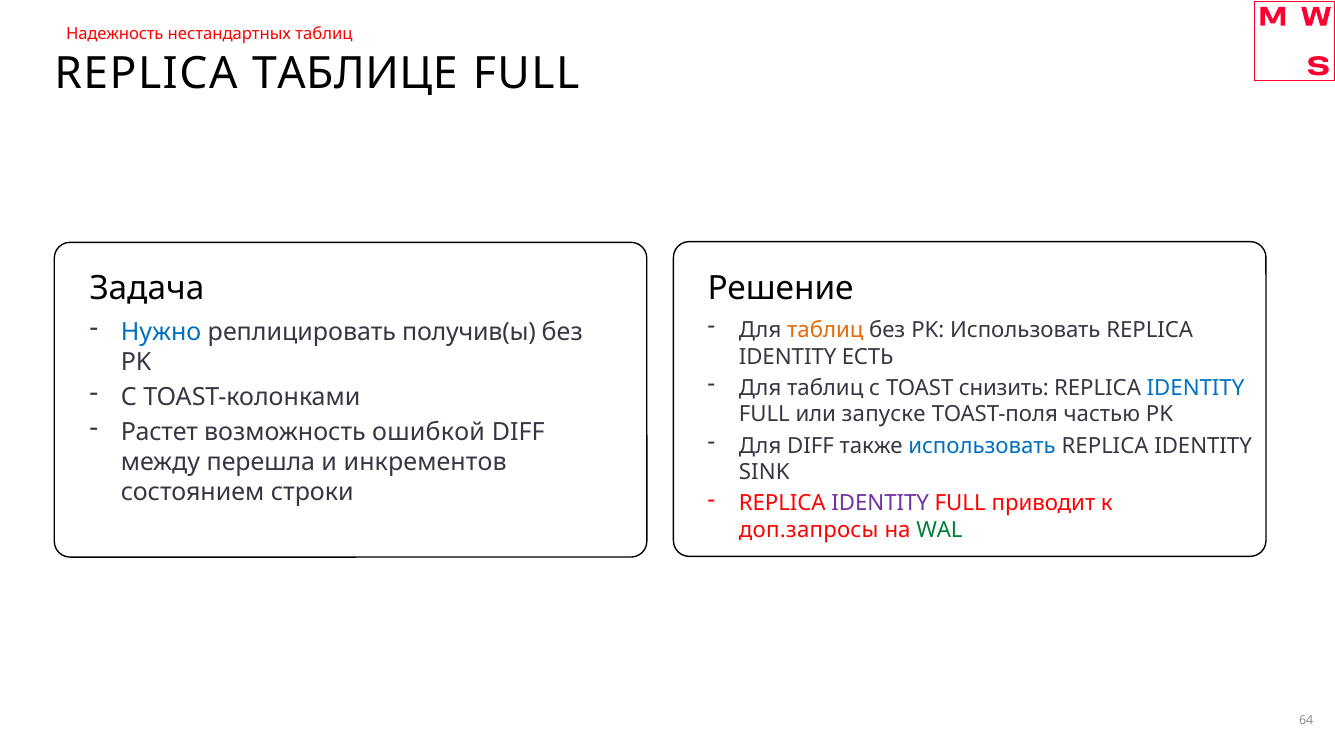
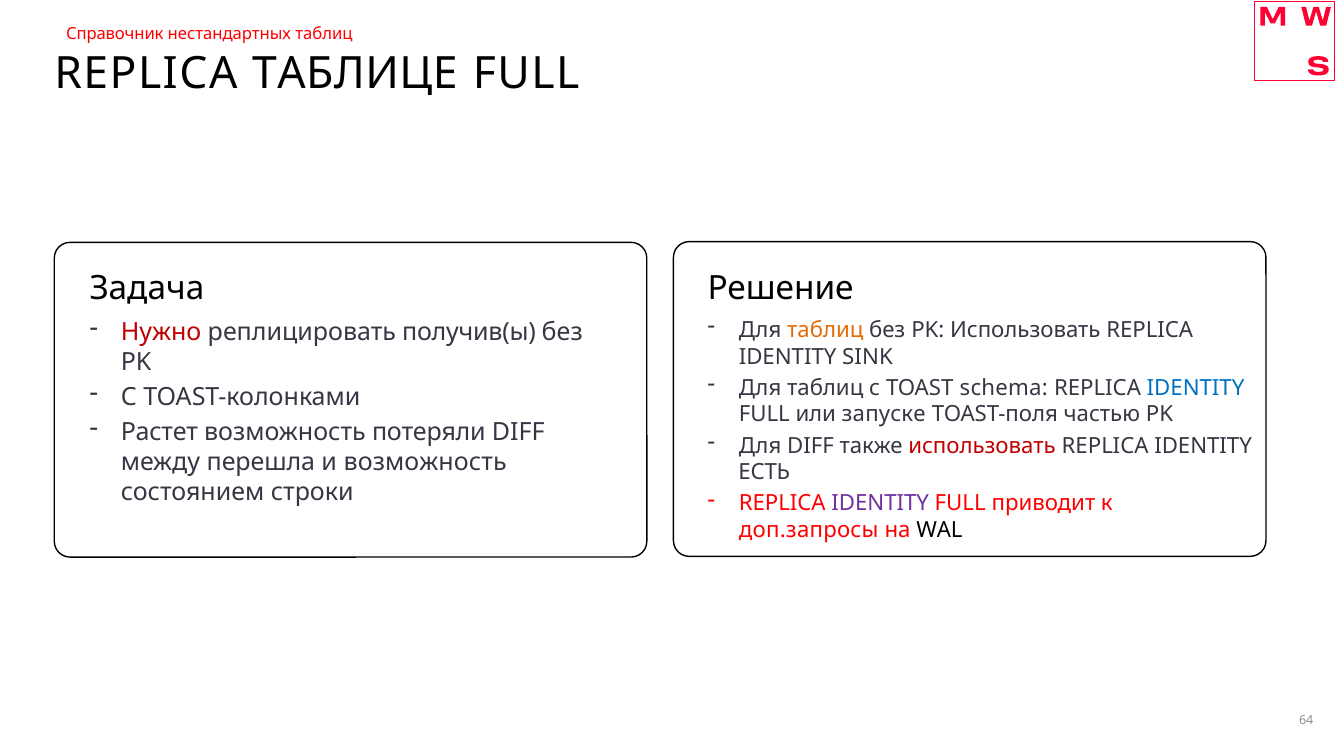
Надежность: Надежность -> Справочник (115, 34)
Нужно colour: blue -> red (161, 332)
ЕСТЬ: ЕСТЬ -> SINK (868, 357)
снизить: снизить -> schema (1004, 388)
ошибкой: ошибкой -> потеряли (429, 432)
использовать colour: blue -> red (982, 446)
и инкрементов: инкрементов -> возможность (425, 462)
SINK: SINK -> ЕСТЬ (764, 472)
WAL colour: green -> black (939, 530)
